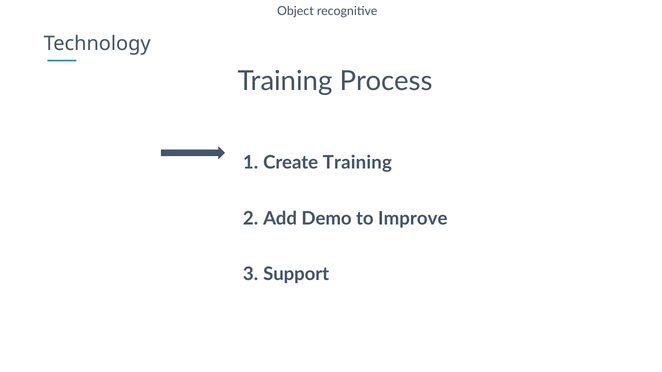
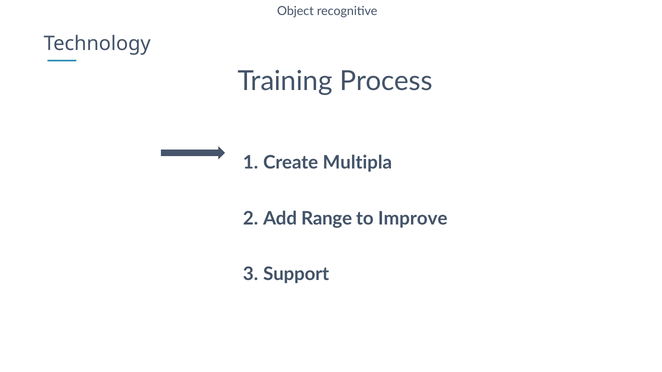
Create Training: Training -> Multipla (357, 163)
Demo: Demo -> Range (327, 219)
